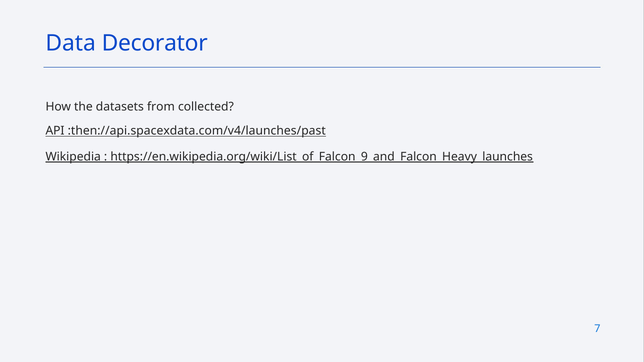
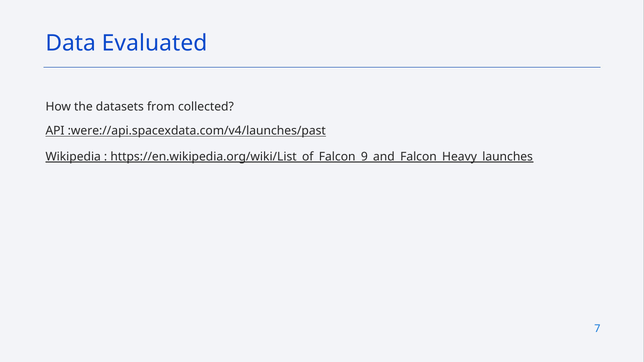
Decorator: Decorator -> Evaluated (155, 43)
:then://api.spacexdata.com/v4/launches/past: :then://api.spacexdata.com/v4/launches/past -> :were://api.spacexdata.com/v4/launches/past (197, 131)
